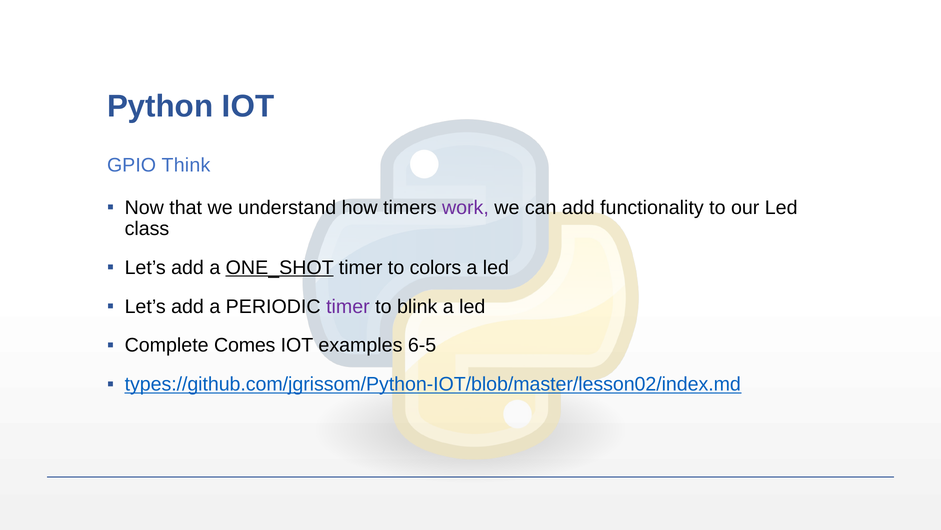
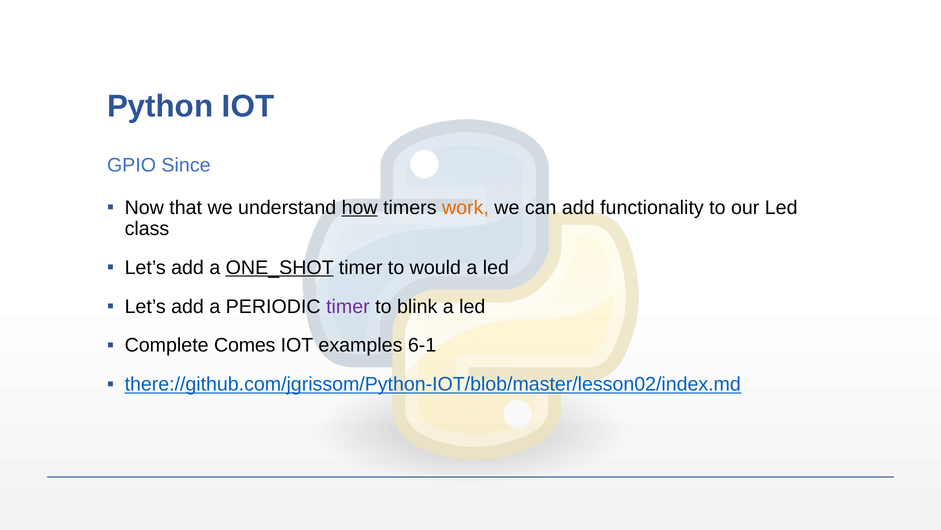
Think: Think -> Since (186, 165)
how underline: none -> present (360, 207)
work colour: purple -> orange (465, 207)
colors: colors -> would (435, 267)
6-5: 6-5 -> 6-1 (422, 345)
types://github.com/jgrissom/Python-IOT/blob/master/lesson02/index.md: types://github.com/jgrissom/Python-IOT/blob/master/lesson02/index.md -> there://github.com/jgrissom/Python-IOT/blob/master/lesson02/index.md (433, 384)
